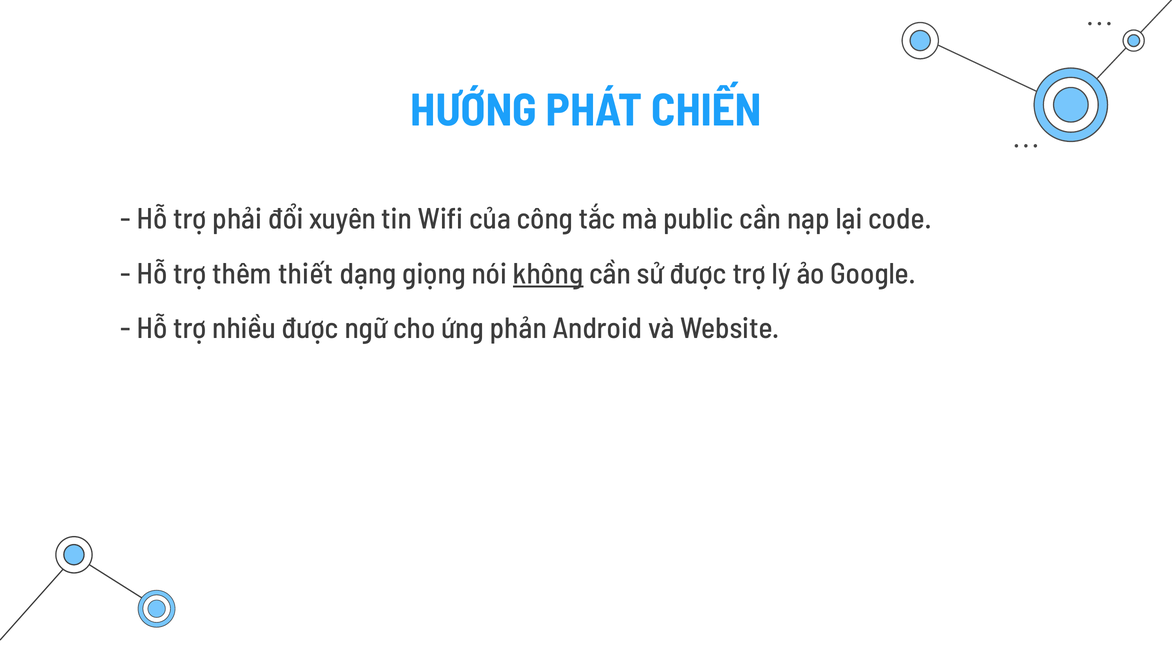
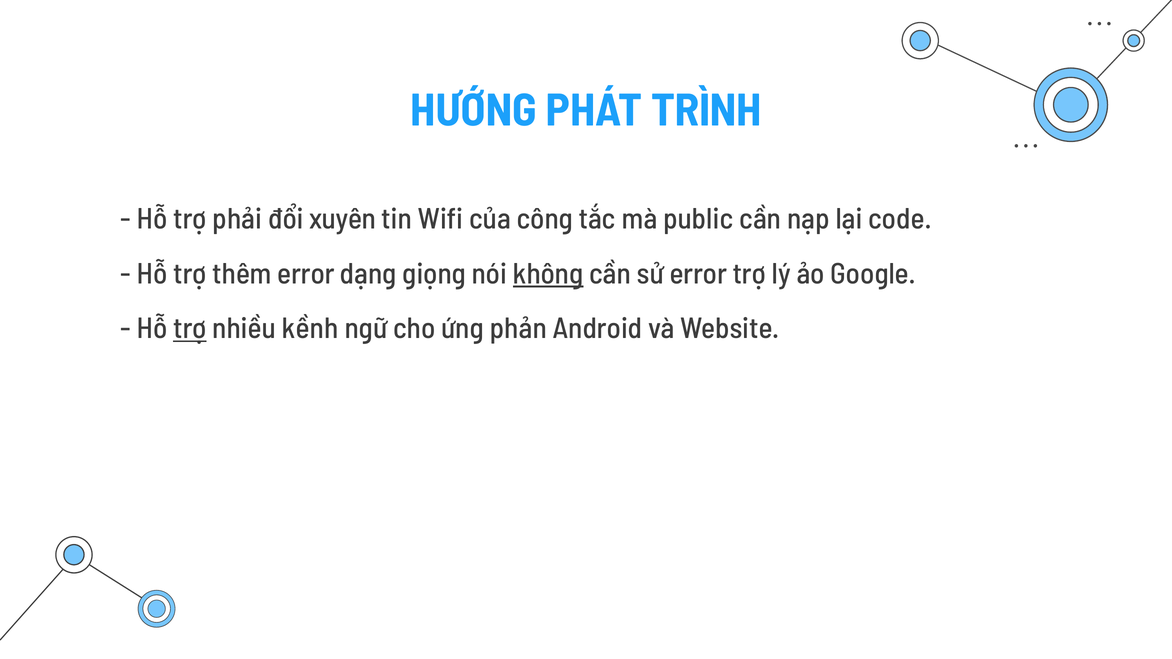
CHIẾN: CHIẾN -> TRÌNH (707, 111)
thêm thiết: thiết -> error (306, 274)
sử được: được -> error (698, 274)
trợ underline: none -> present (190, 329)
nhiều được: được -> kềnh (310, 329)
